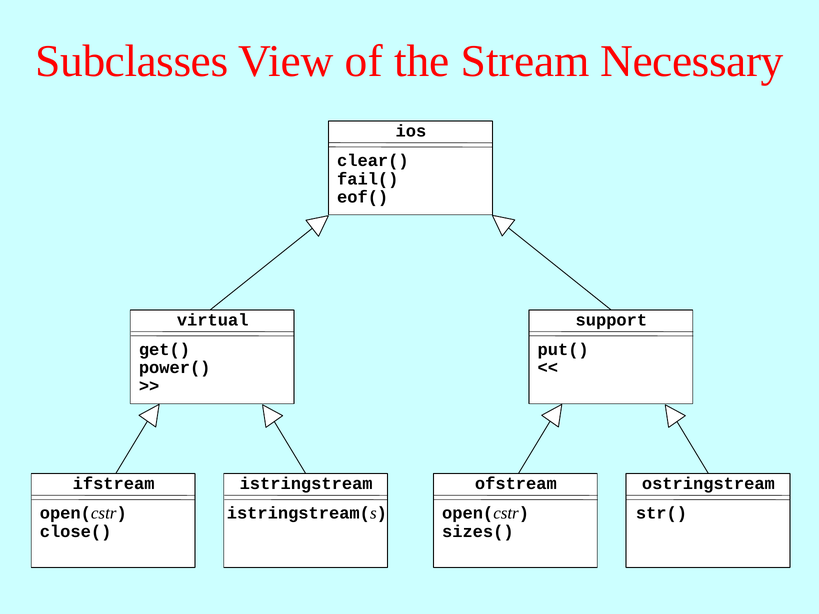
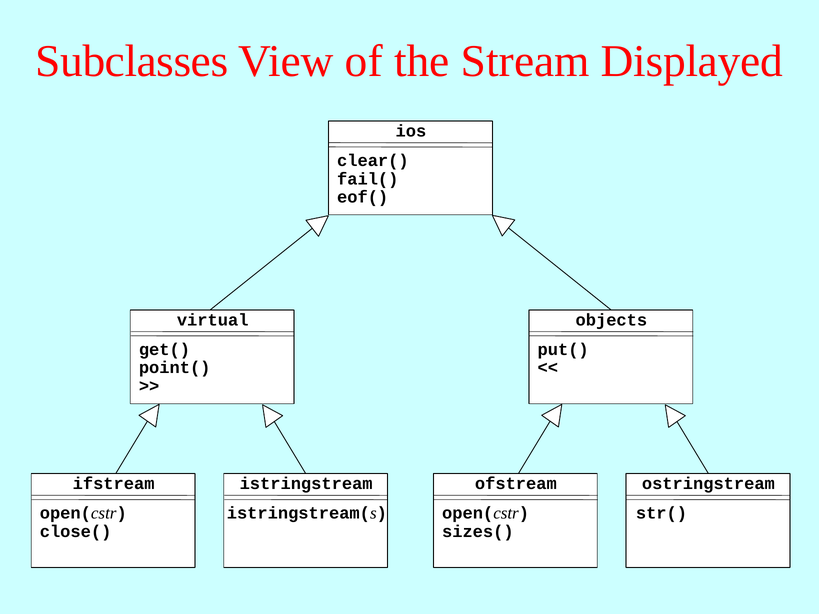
Necessary: Necessary -> Displayed (692, 61)
support: support -> objects (611, 320)
power(: power( -> point( (175, 368)
